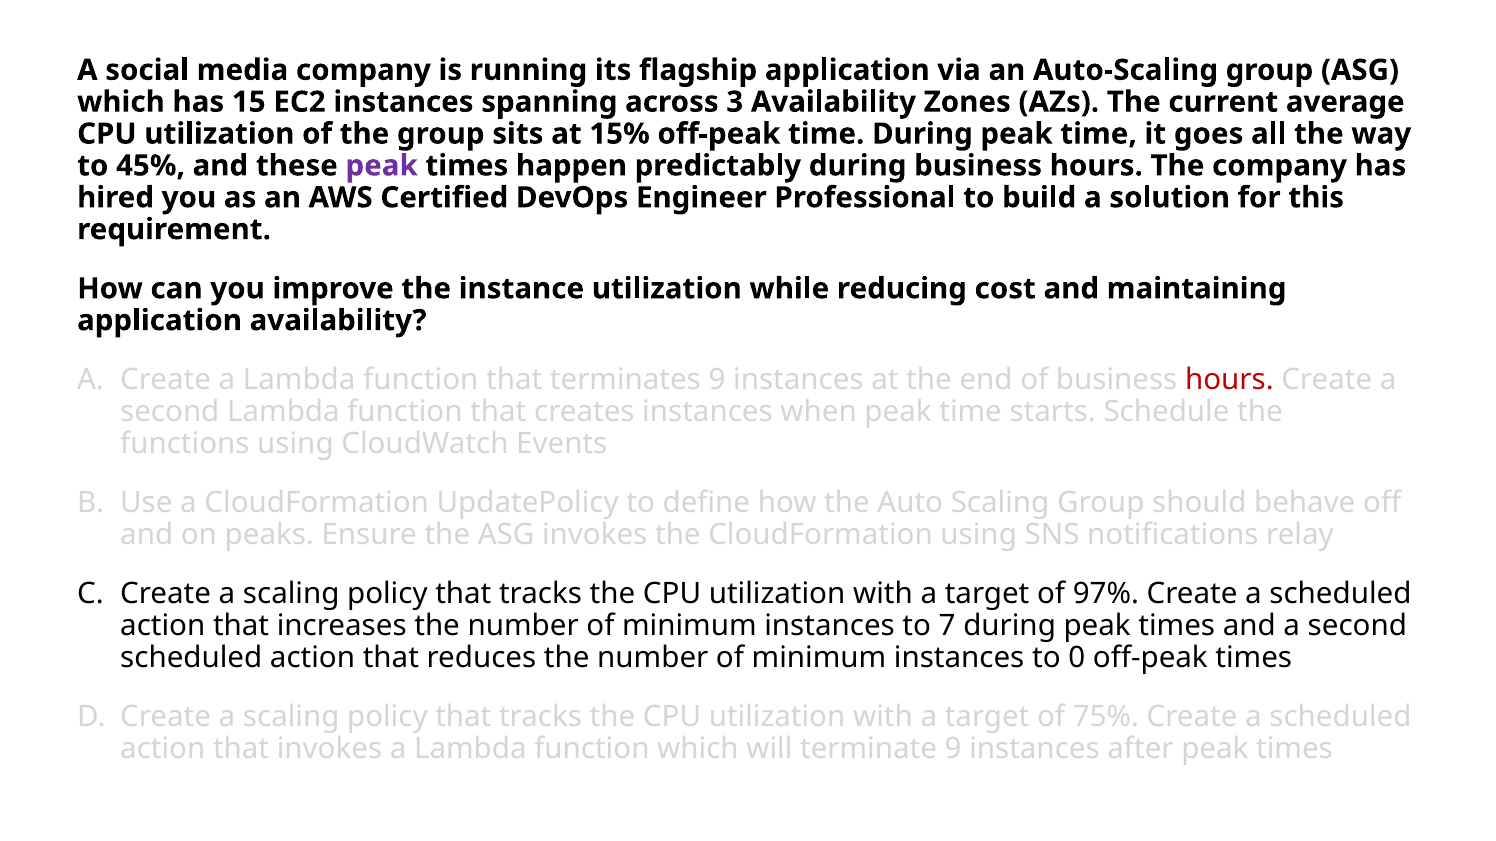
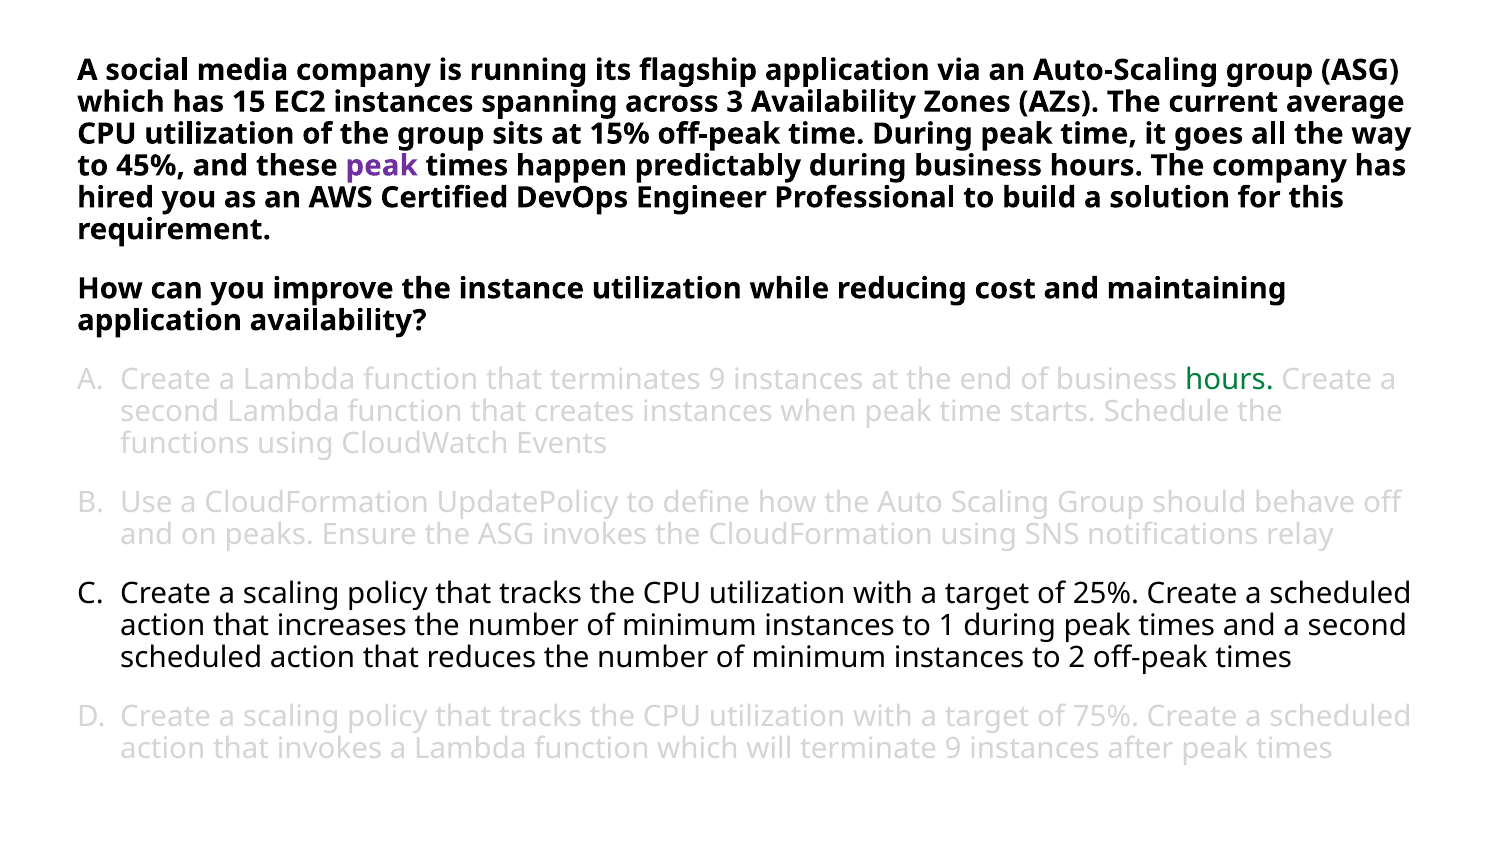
hours colour: red -> green (1229, 380)
97%: 97% -> 25% (1106, 594)
7: 7 -> 1 (947, 626)
0: 0 -> 2 (1077, 658)
